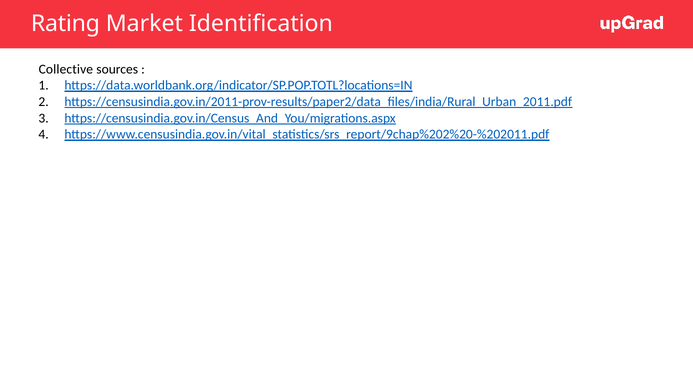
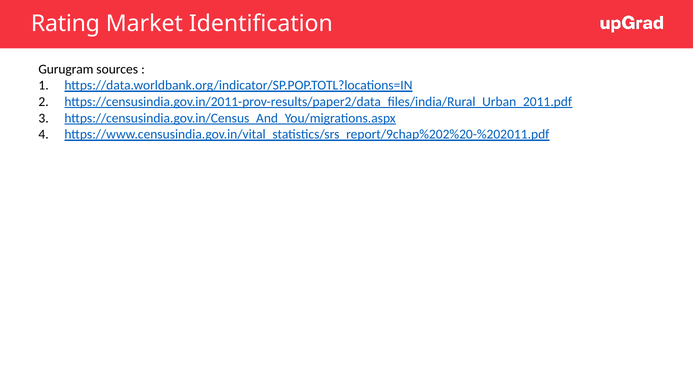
Collective: Collective -> Gurugram (66, 69)
